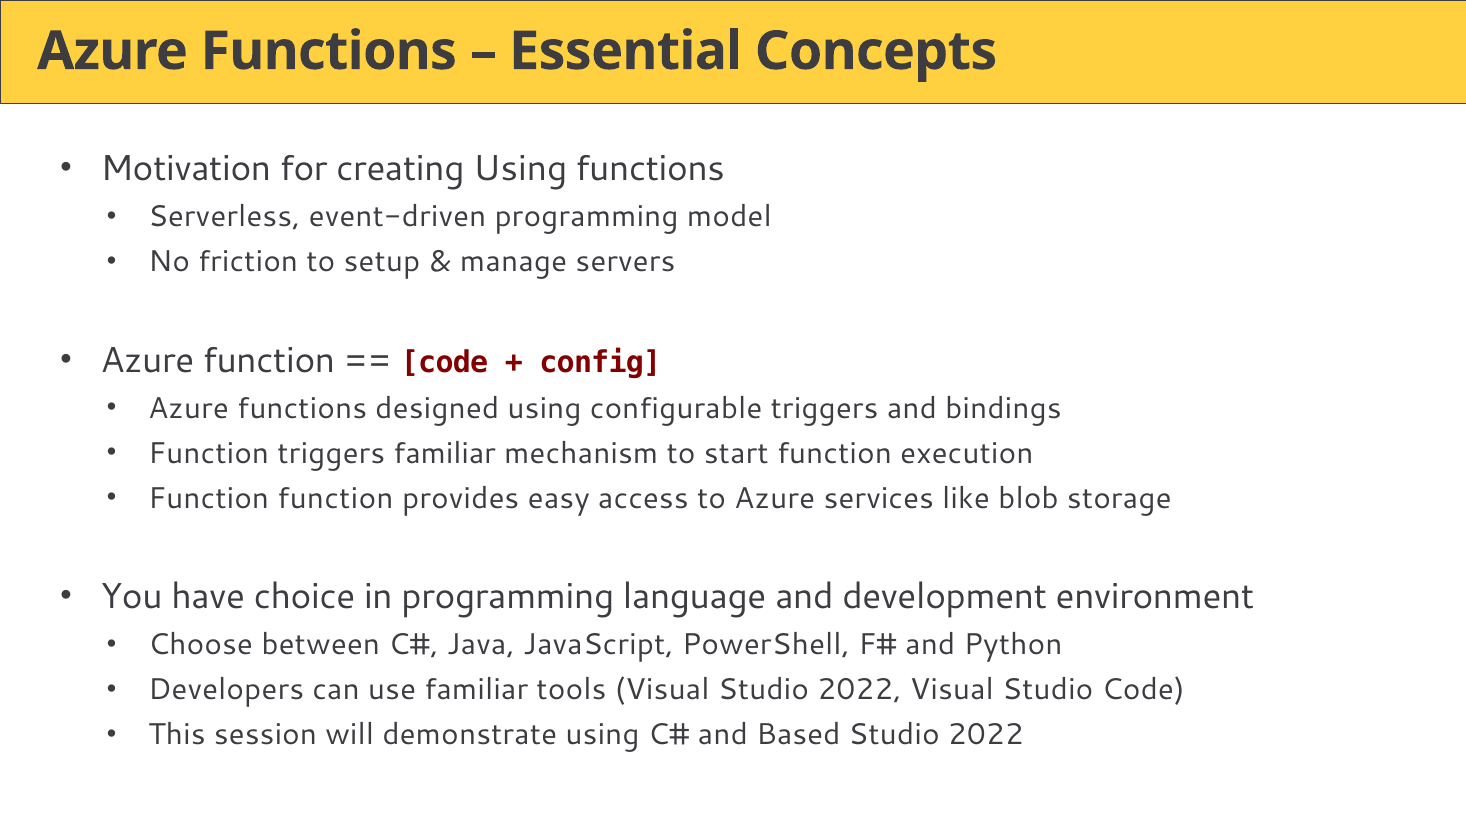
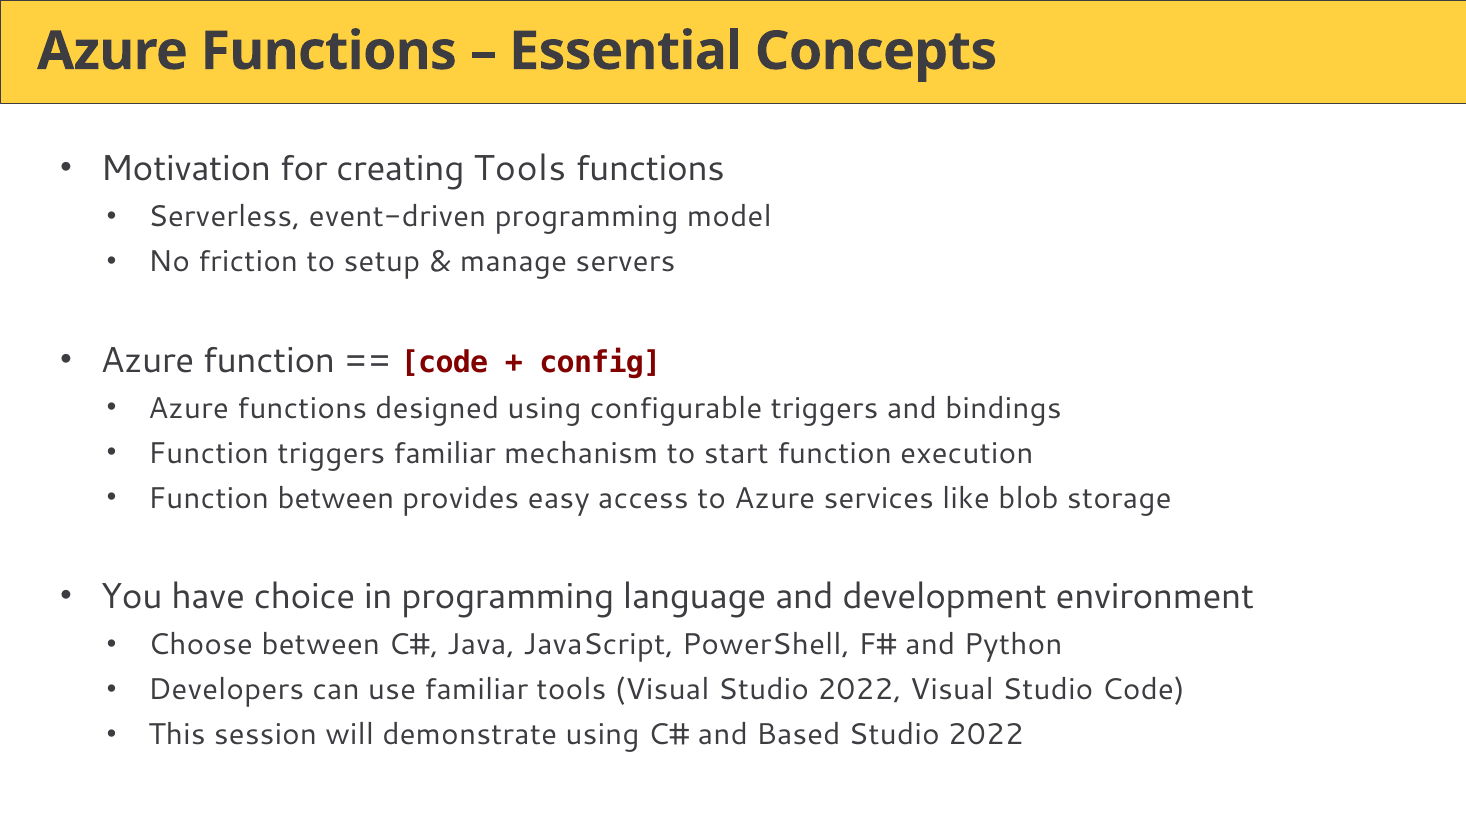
creating Using: Using -> Tools (520, 169)
Function function: function -> between (336, 498)
